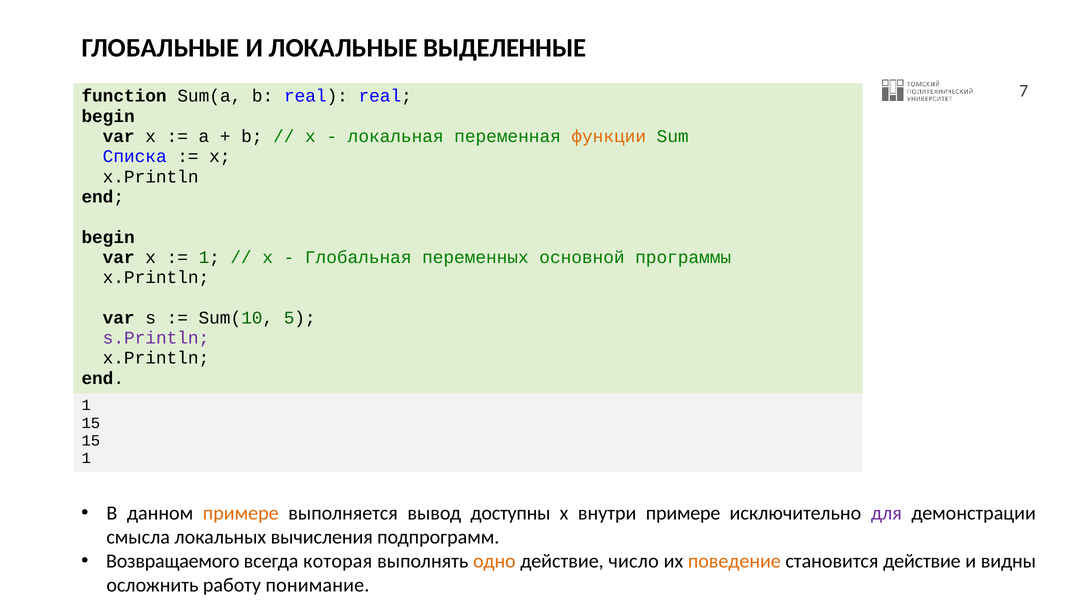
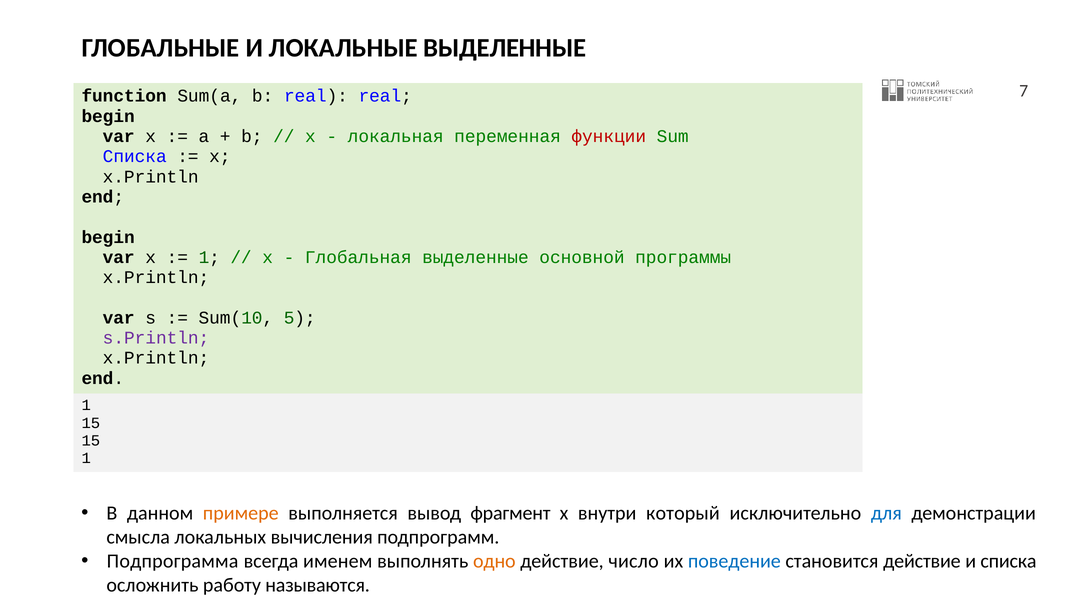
функции colour: orange -> red (609, 136)
Глобальная переменных: переменных -> выделенные (475, 257)
доступны: доступны -> фрагмент (510, 513)
внутри примере: примере -> который (683, 513)
для colour: purple -> blue (886, 513)
Возвращаемого: Возвращаемого -> Подпрограмма (173, 562)
которая: которая -> именем (338, 562)
поведение colour: orange -> blue (734, 562)
и видны: видны -> списка (1008, 562)
понимание: понимание -> называются (318, 586)
